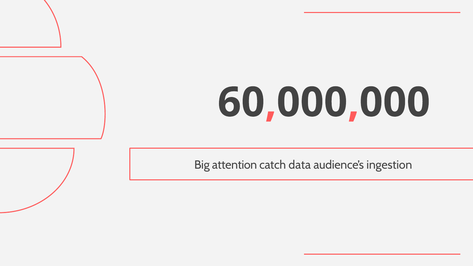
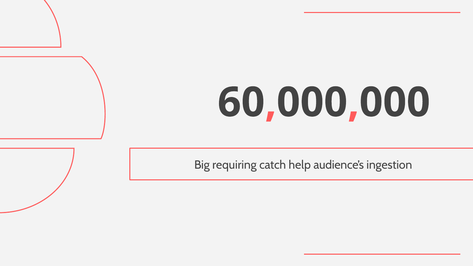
attention: attention -> requiring (234, 165)
data: data -> help (300, 165)
